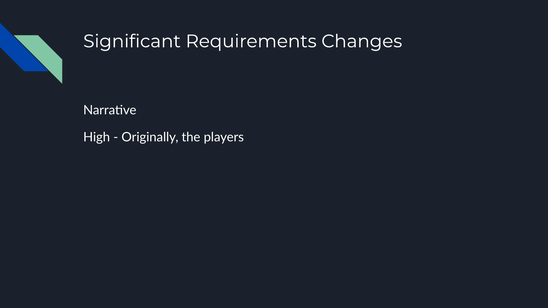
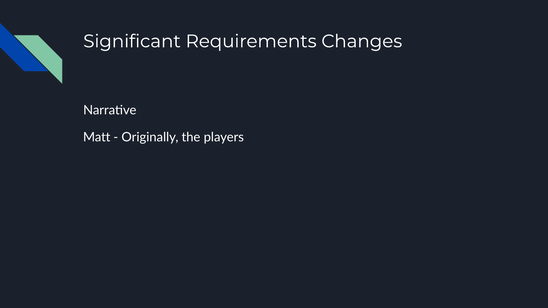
High: High -> Matt (97, 137)
